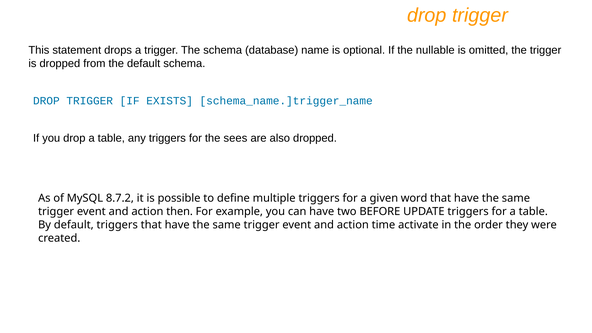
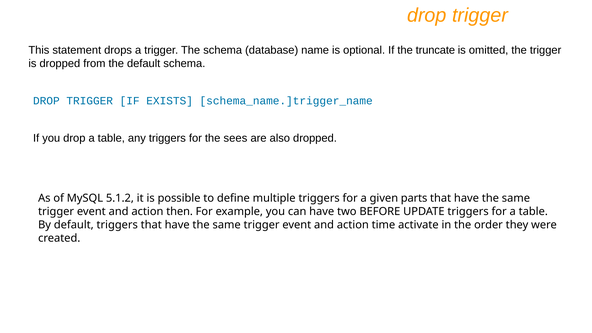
nullable: nullable -> truncate (435, 50)
8.7.2: 8.7.2 -> 5.1.2 (120, 198)
word: word -> parts (414, 198)
